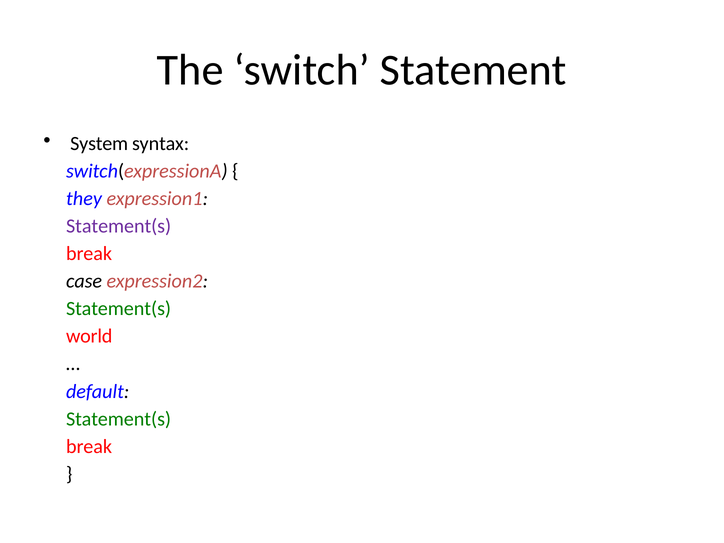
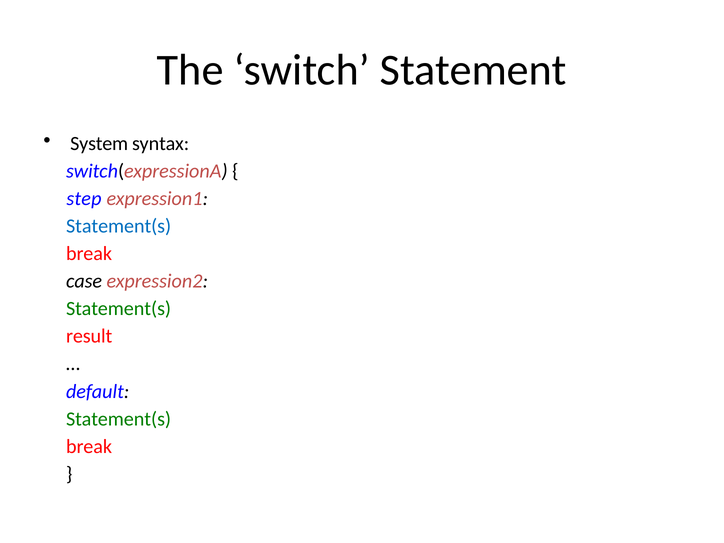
they: they -> step (84, 199)
Statement(s colour: purple -> blue (119, 226)
world: world -> result (89, 336)
